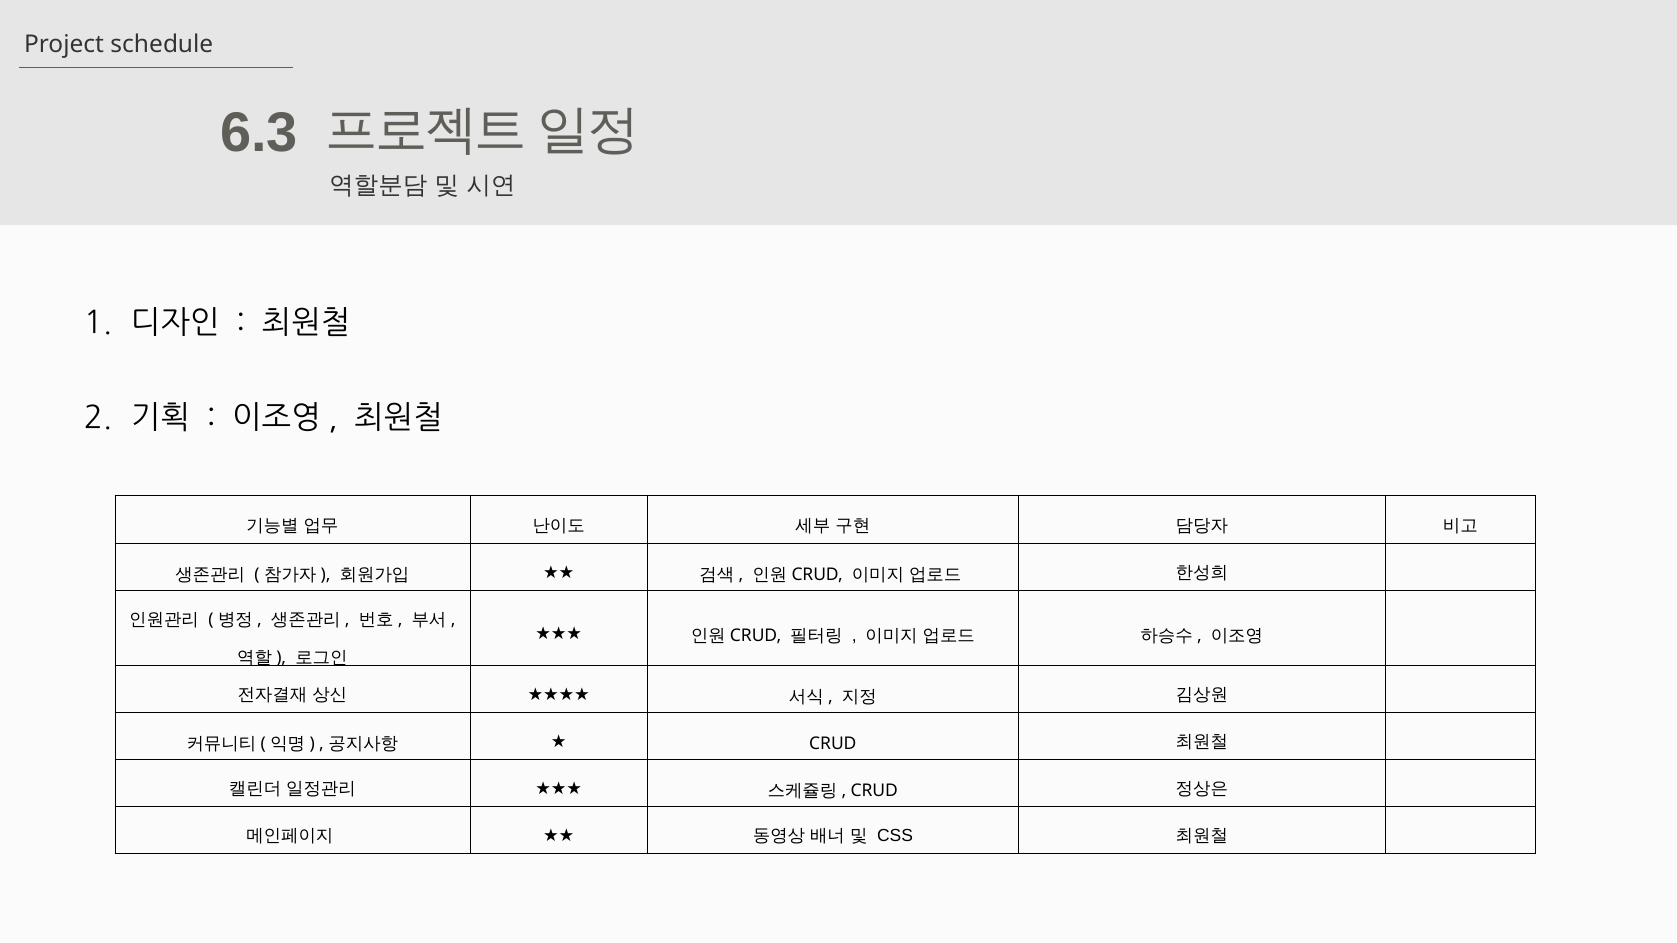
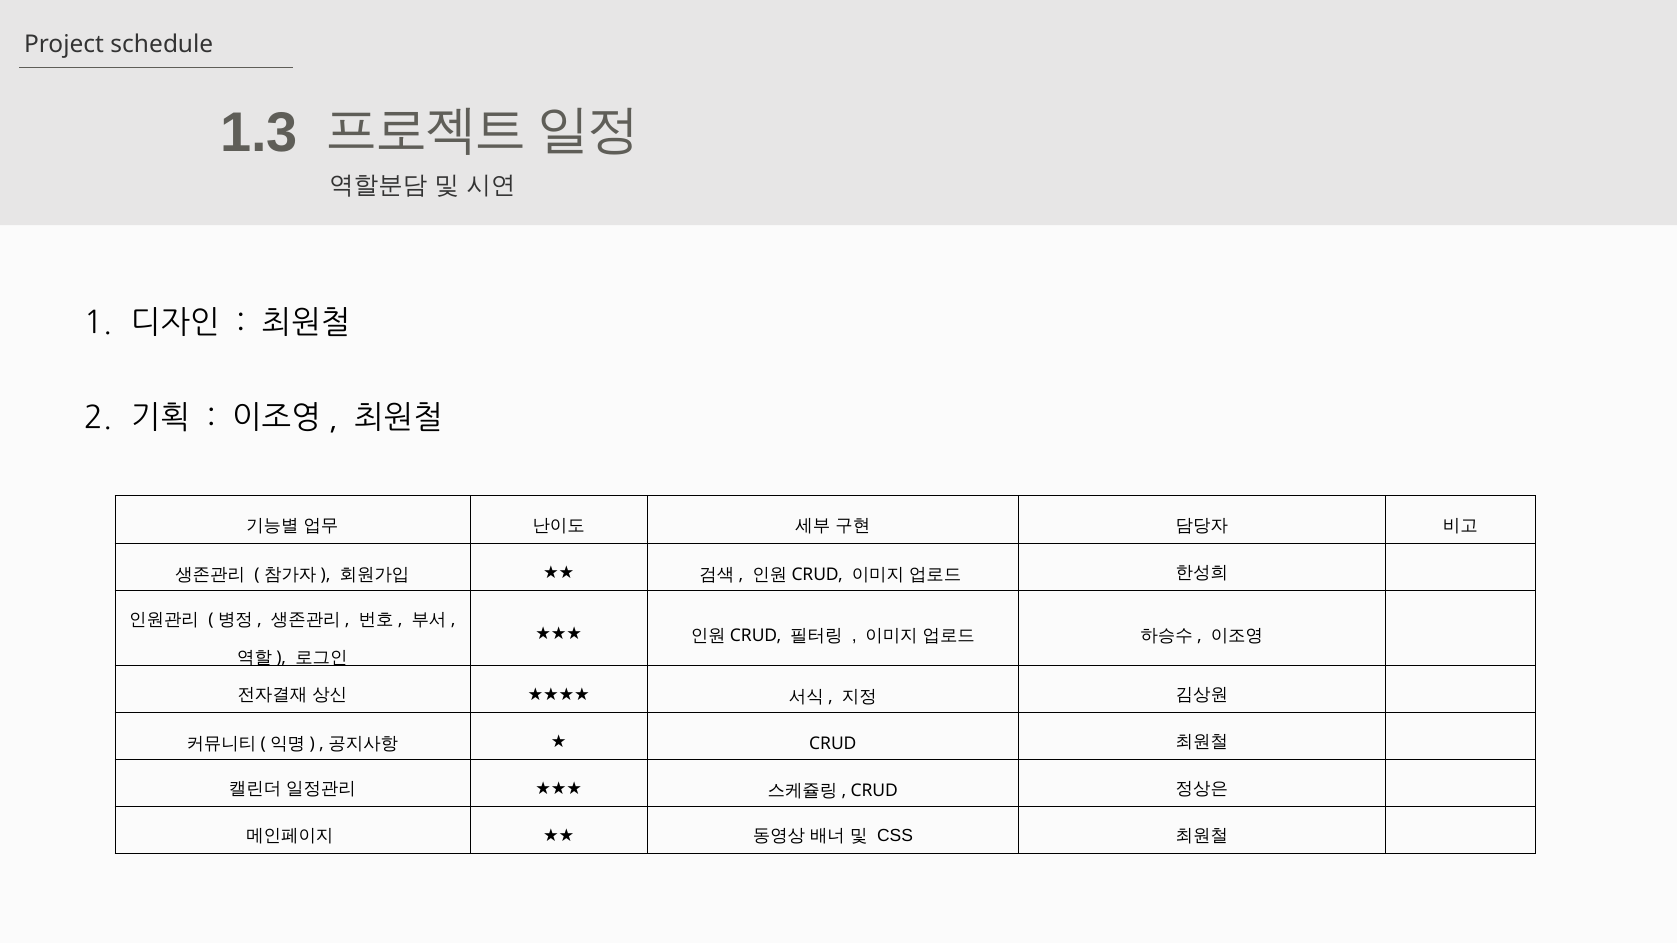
6.3: 6.3 -> 1.3 (259, 133)
